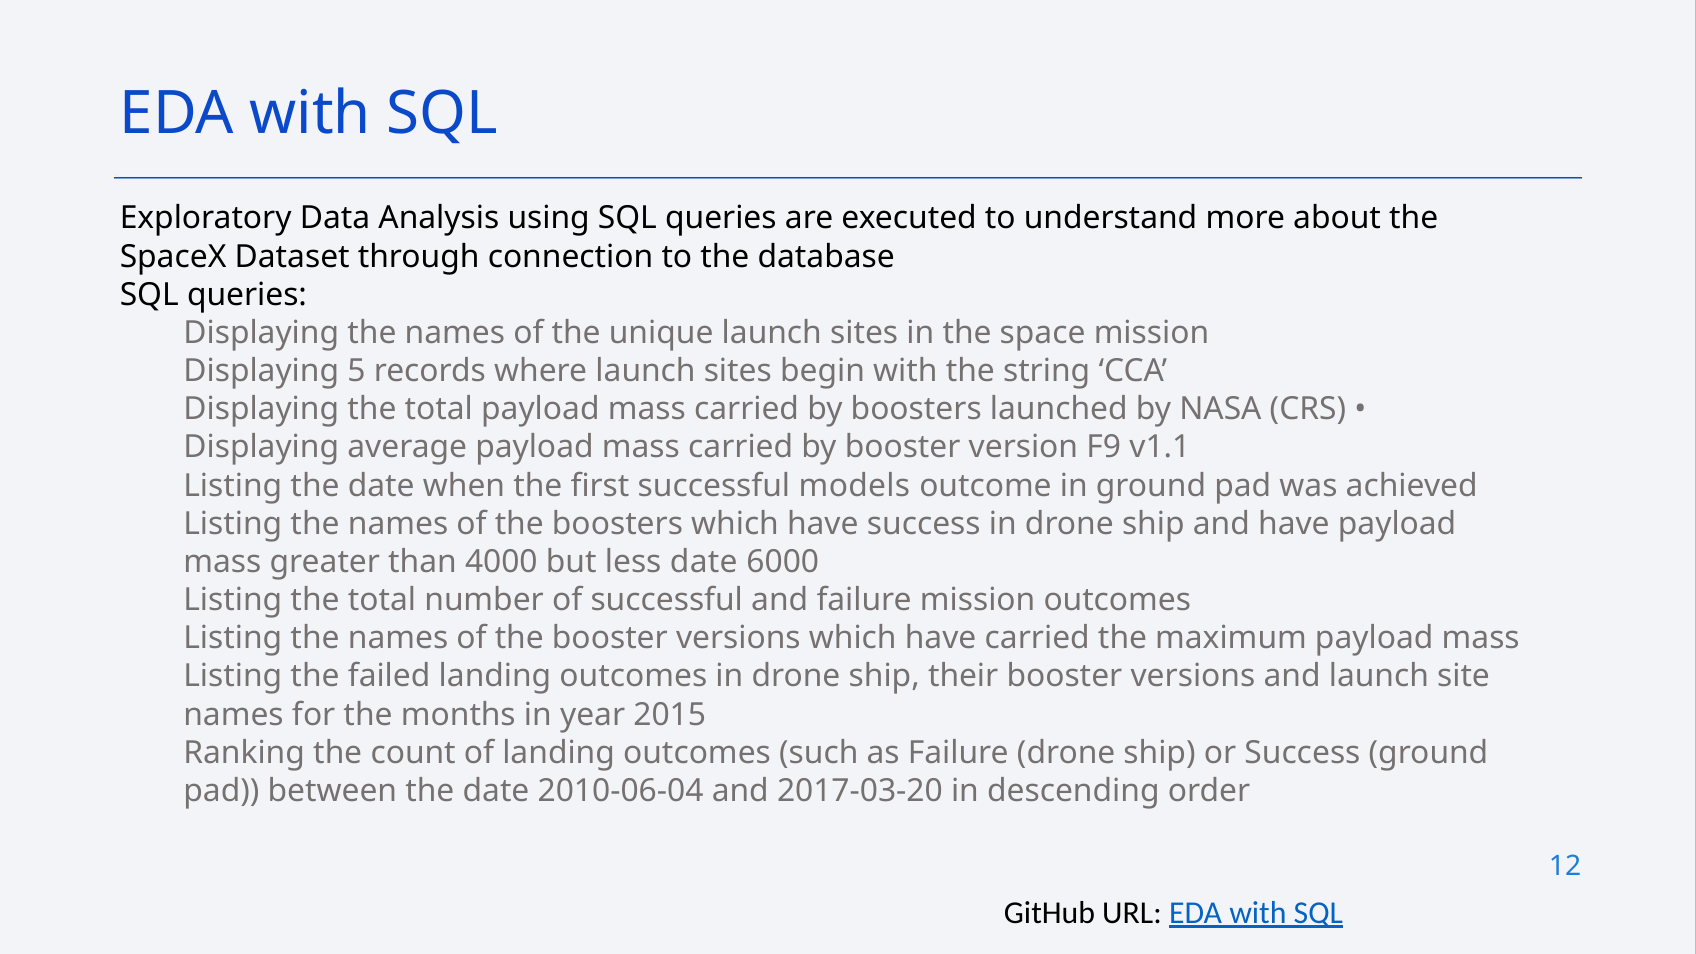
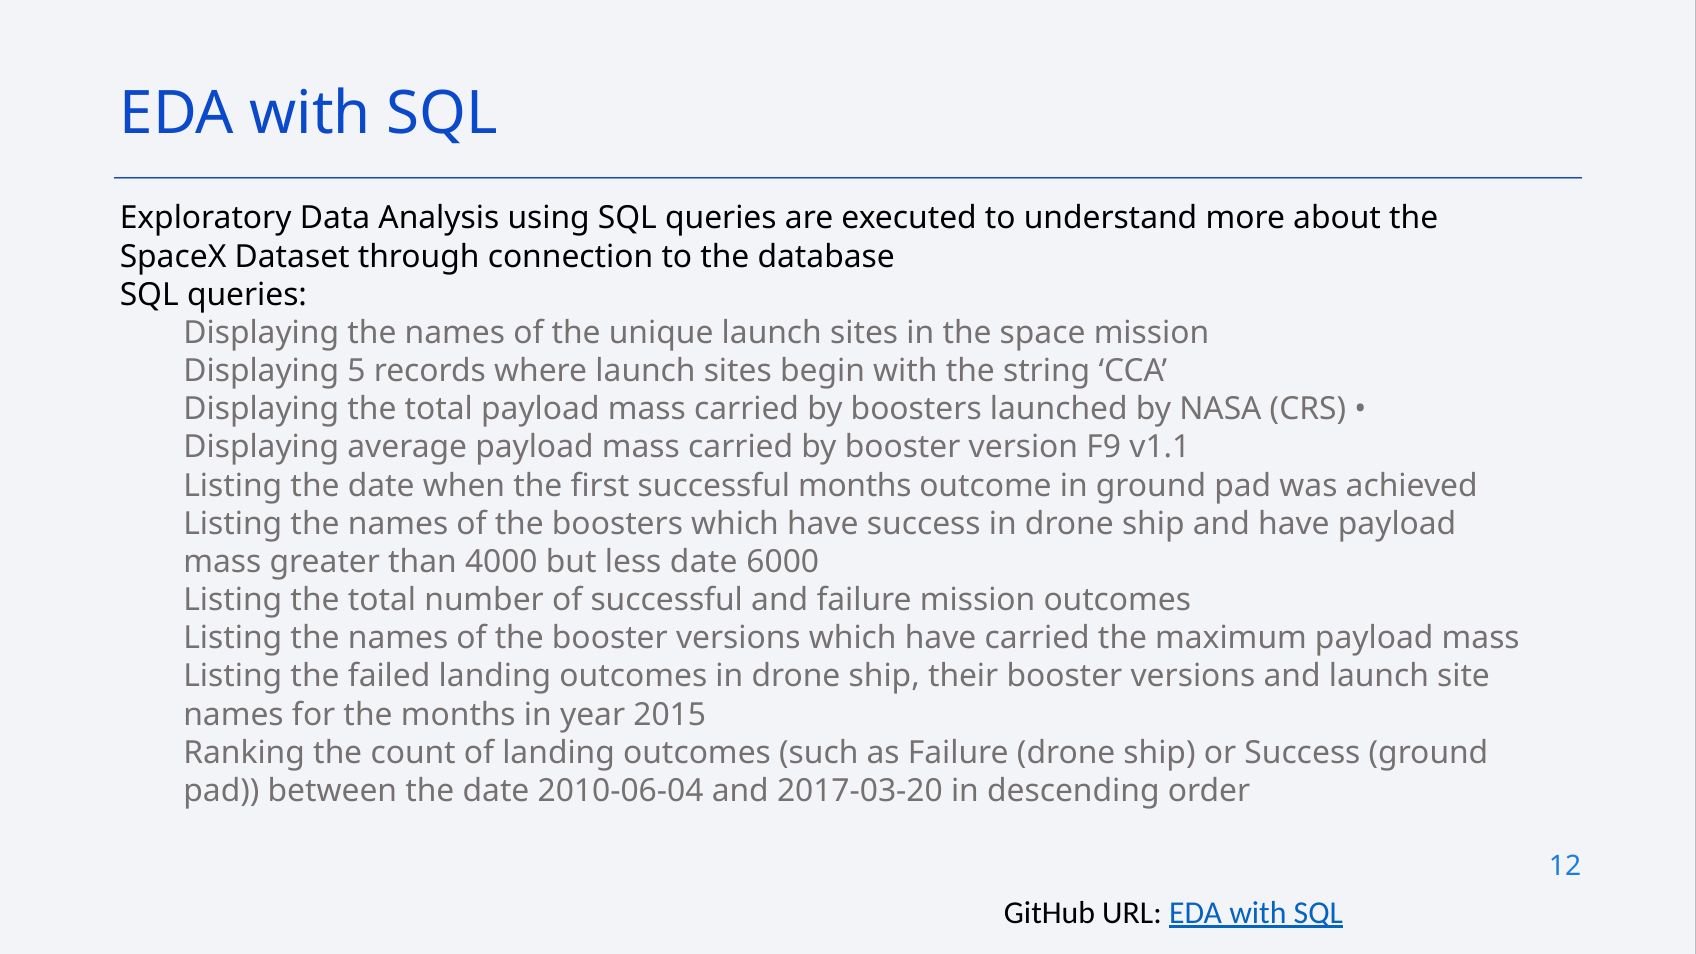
successful models: models -> months (855, 486)
